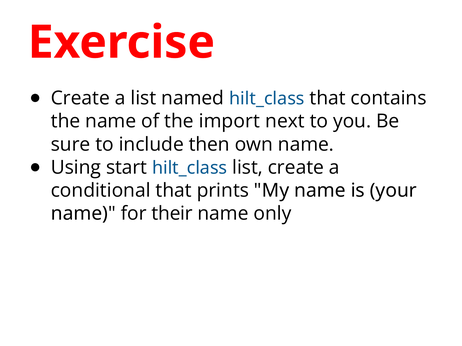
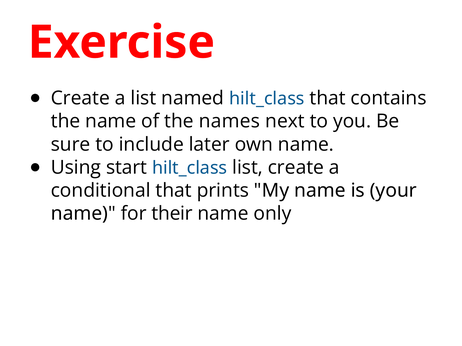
import: import -> names (229, 121)
then: then -> later (209, 145)
